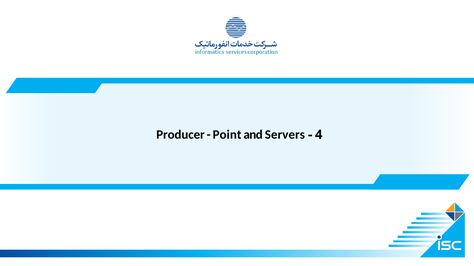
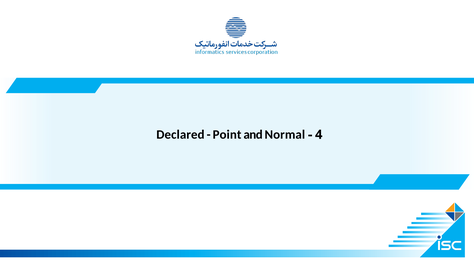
Producer: Producer -> Declared (180, 135)
Servers: Servers -> Normal (285, 135)
